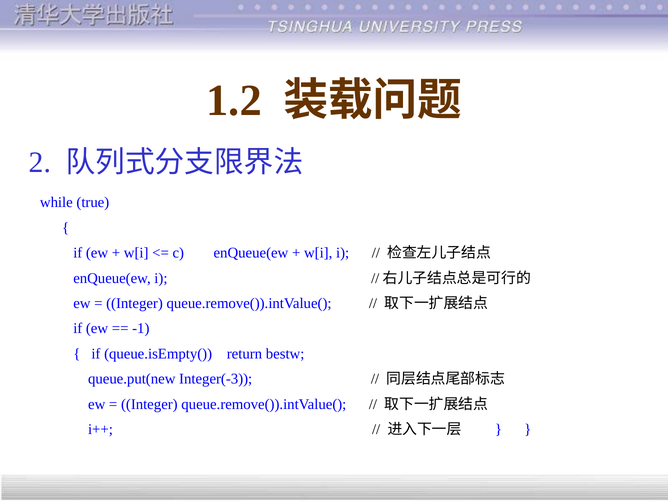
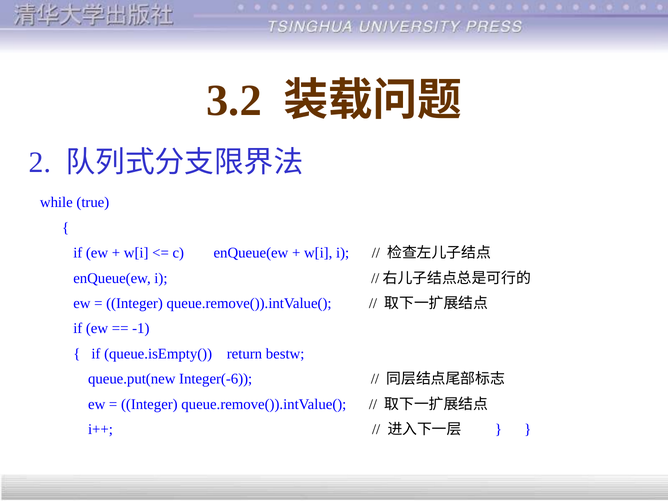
1.2: 1.2 -> 3.2 (234, 101)
Integer(-3: Integer(-3 -> Integer(-6 (216, 379)
